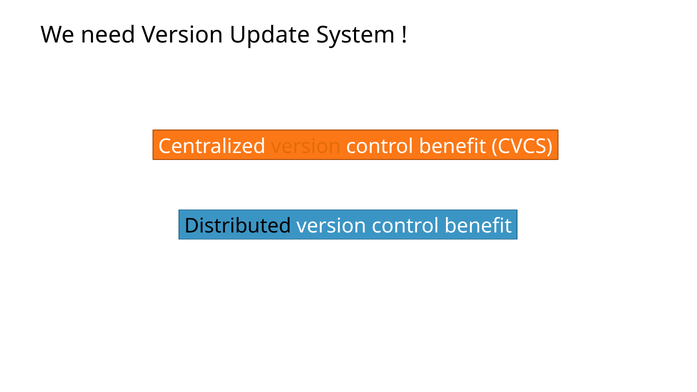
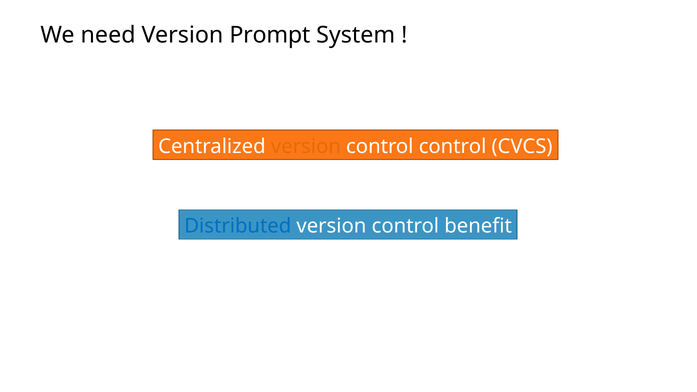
Update: Update -> Prompt (270, 35)
benefit: benefit -> control (453, 146)
Distributed colour: black -> blue (238, 226)
